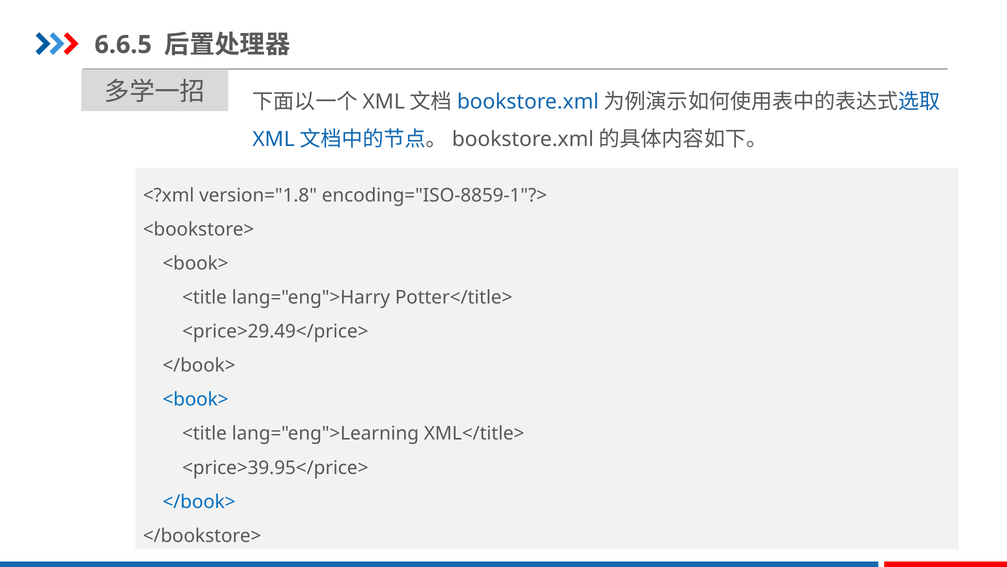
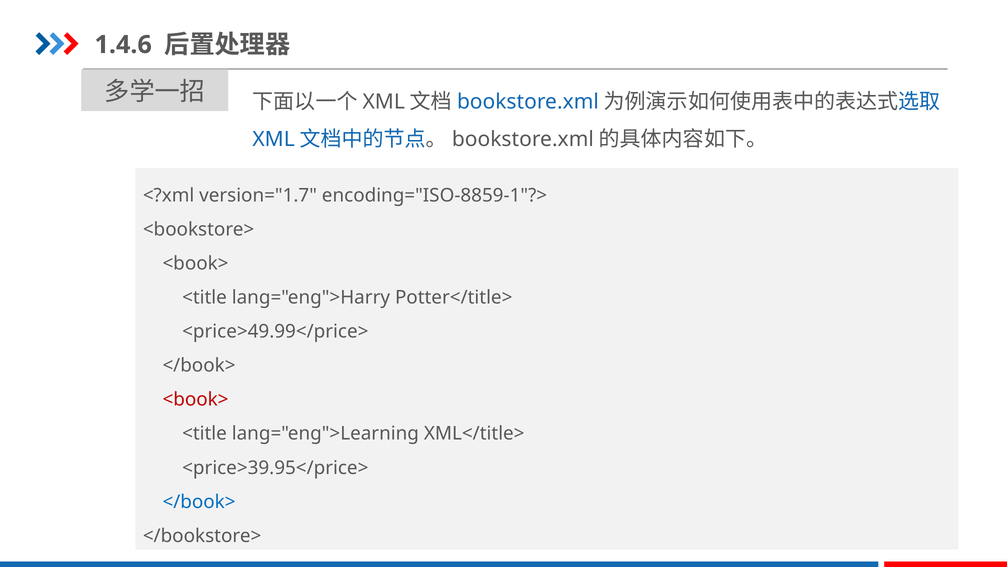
6.6.5: 6.6.5 -> 1.4.6 (123, 45)
version="1.8: version="1.8 -> version="1.7 (258, 196)
<price>29.49</price>: <price>29.49</price> -> <price>49.99</price> (275, 332)
<book> colour: blue -> red (196, 400)
